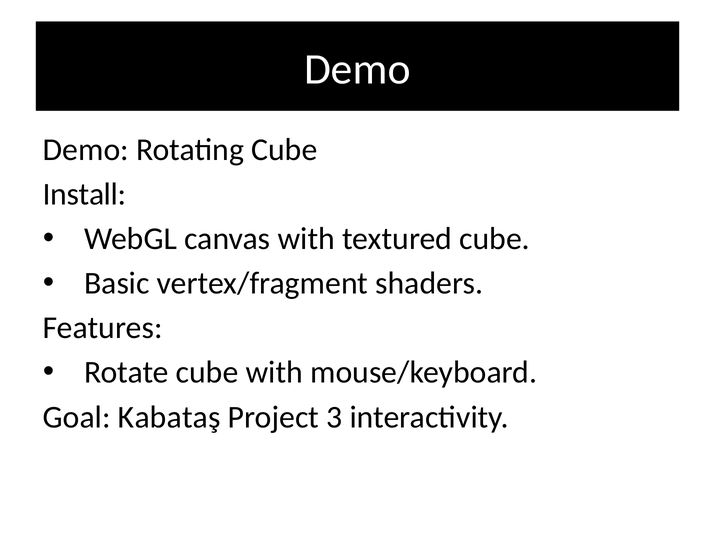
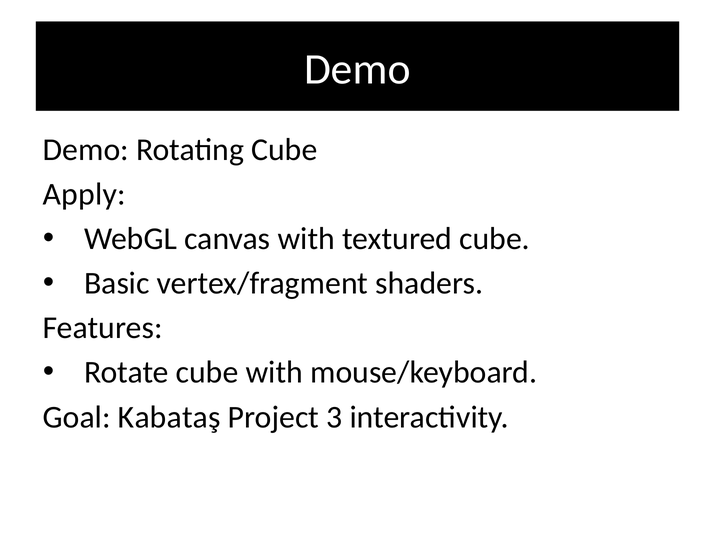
Install: Install -> Apply (84, 195)
